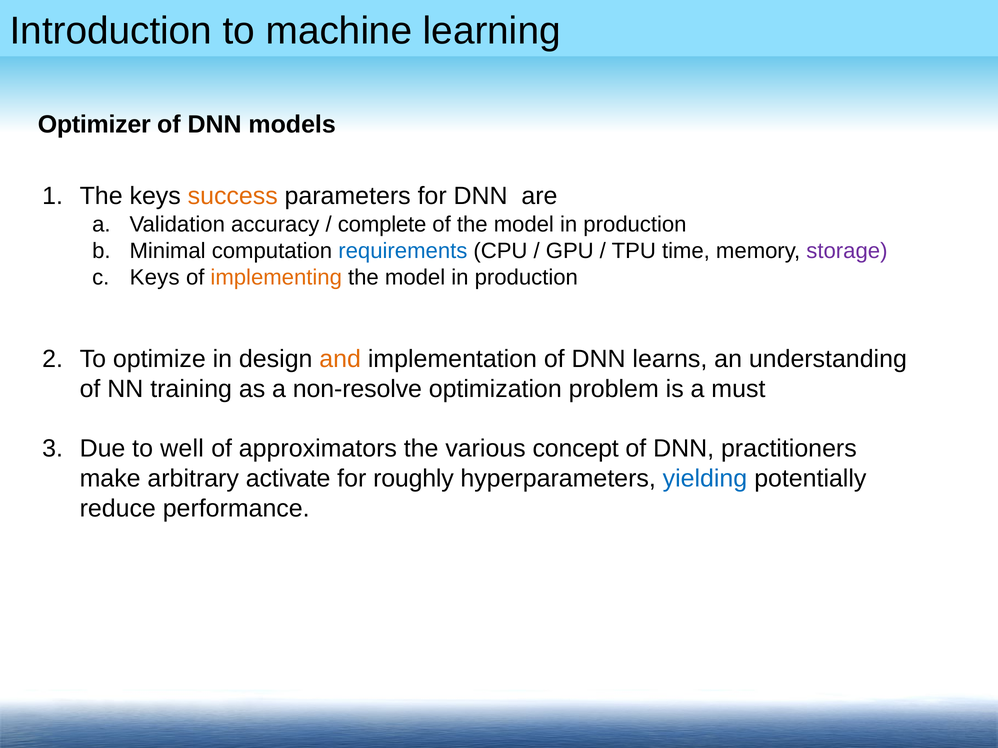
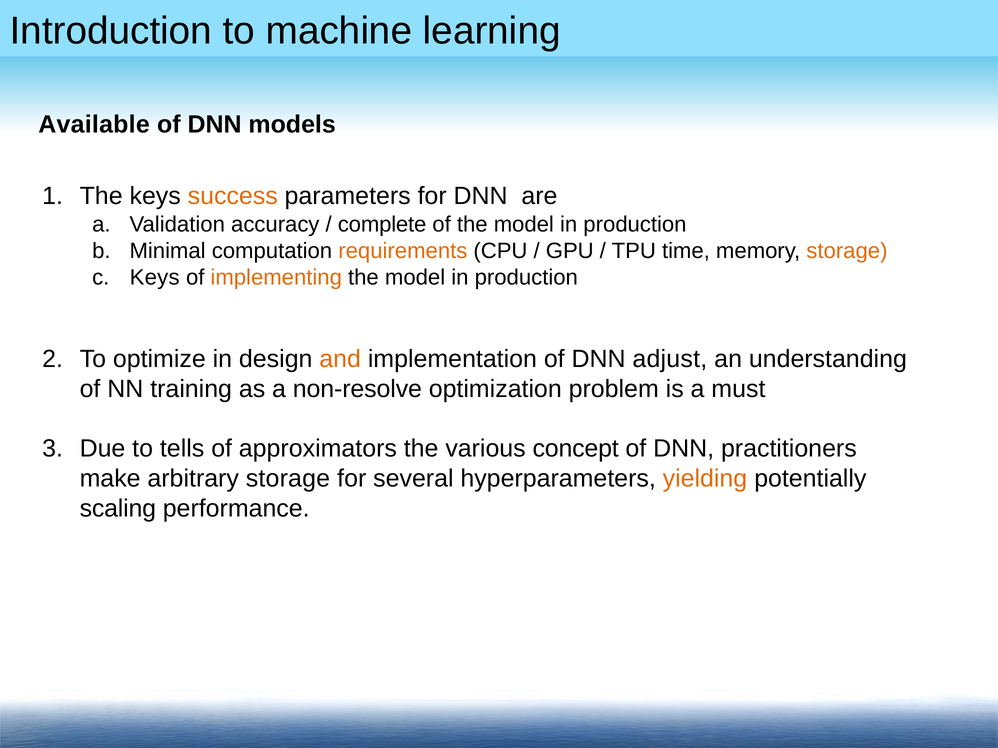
Optimizer: Optimizer -> Available (94, 124)
requirements colour: blue -> orange (403, 251)
storage colour: purple -> orange (847, 251)
learns: learns -> adjust (670, 359)
well: well -> tells (182, 449)
arbitrary activate: activate -> storage (288, 479)
roughly: roughly -> several (413, 479)
yielding colour: blue -> orange (705, 479)
reduce: reduce -> scaling (118, 509)
